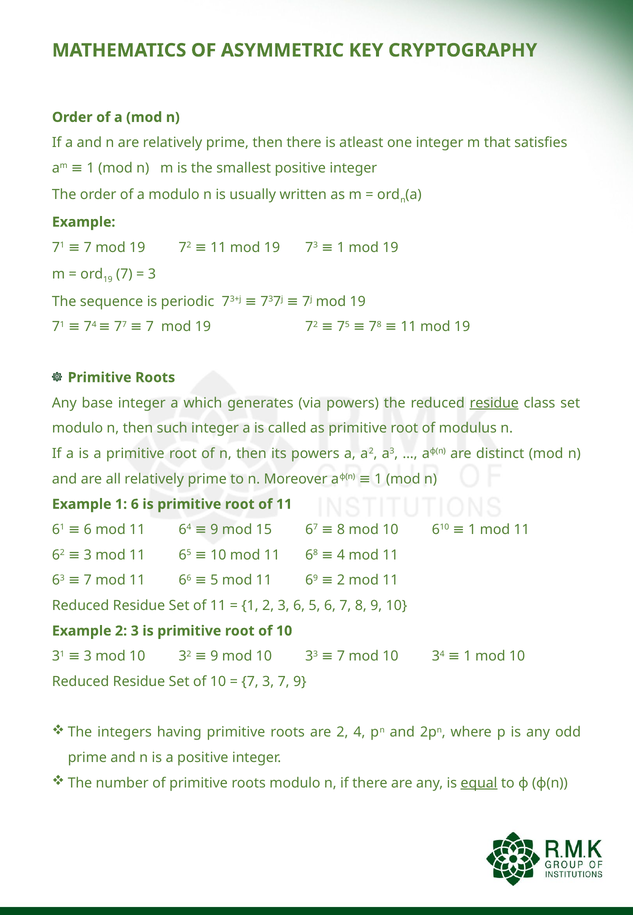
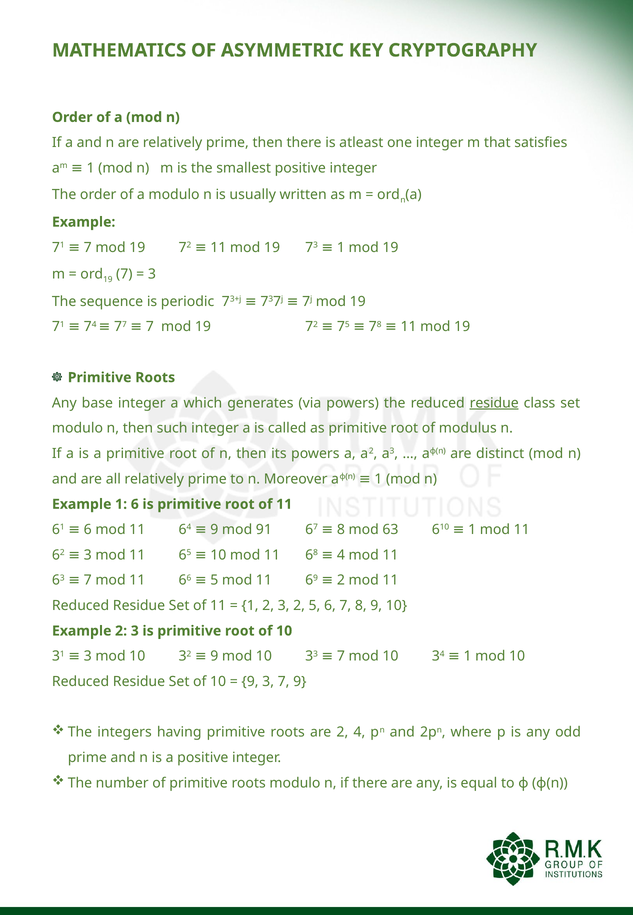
15: 15 -> 91 (264, 529)
8 mod 10: 10 -> 63 (390, 529)
3 6: 6 -> 2 (299, 605)
7: 7 -> 9 (250, 681)
equal underline: present -> none (479, 782)
